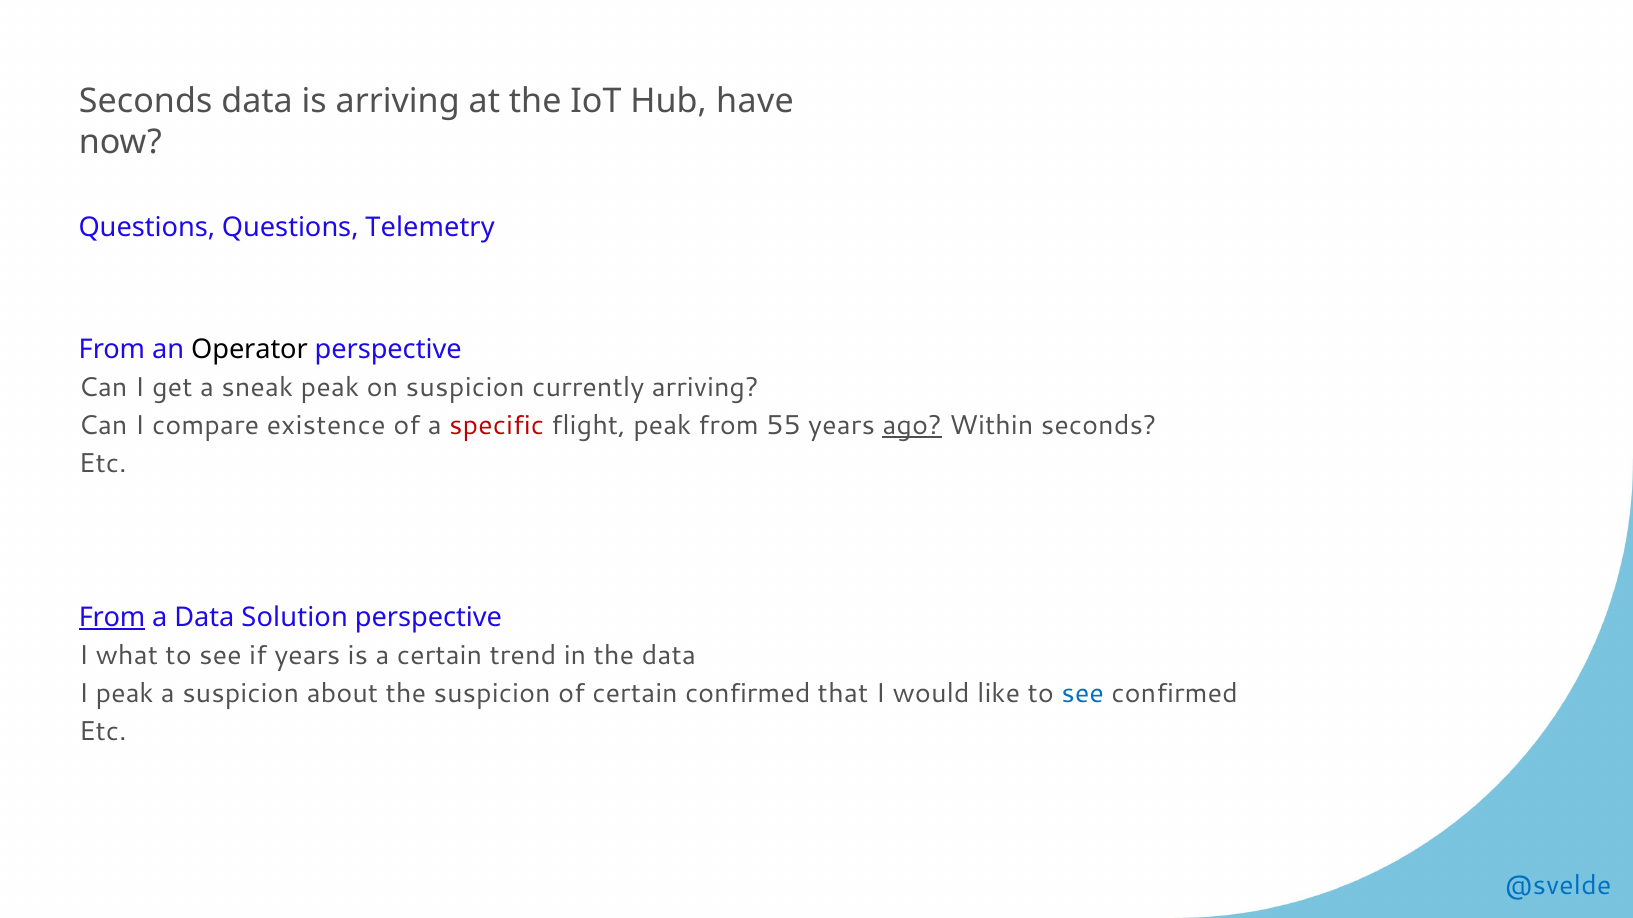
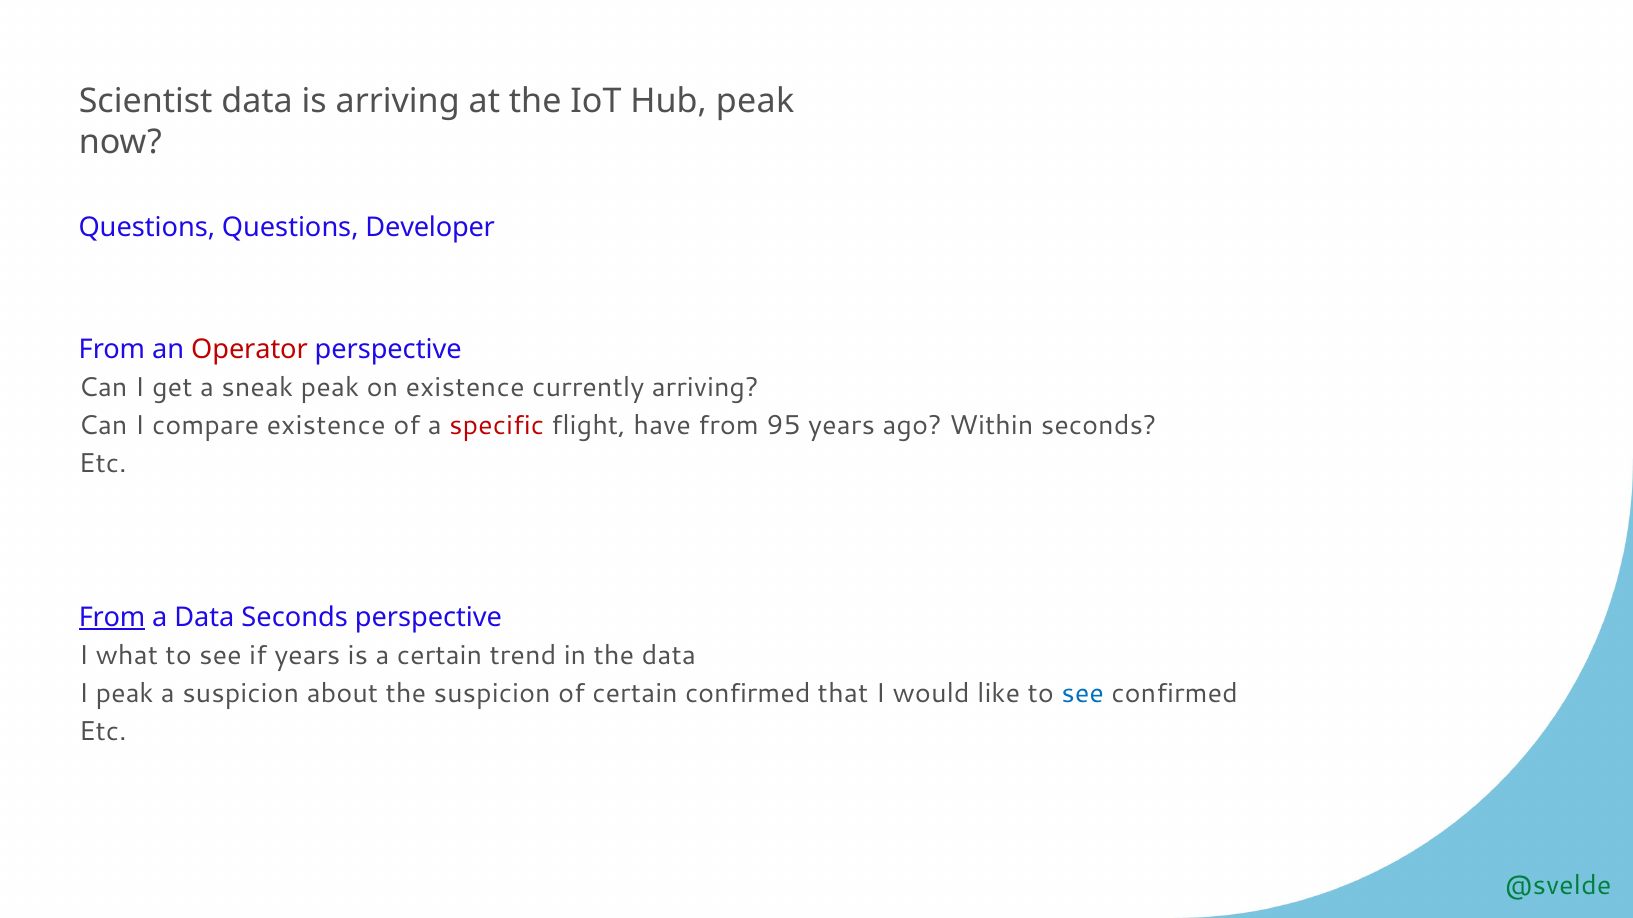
Seconds: Seconds -> Scientist (146, 101)
Hub have: have -> peak (755, 101)
Telemetry: Telemetry -> Developer (430, 228)
Operator colour: black -> red (250, 349)
on suspicion: suspicion -> existence (465, 387)
flight peak: peak -> have (662, 426)
55: 55 -> 95 (784, 426)
ago underline: present -> none (912, 426)
Data Solution: Solution -> Seconds (295, 618)
@svelde colour: blue -> green (1558, 886)
